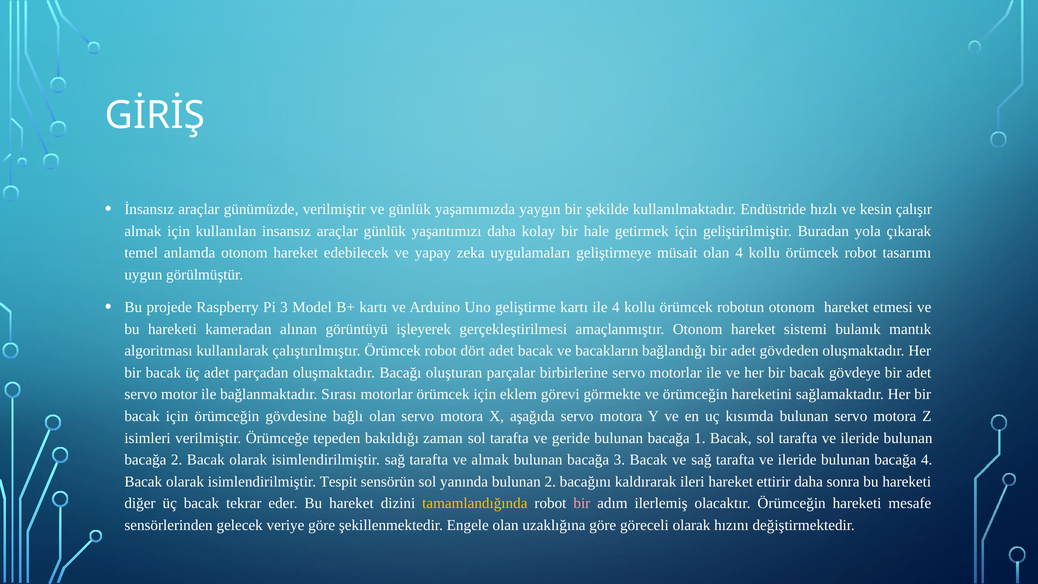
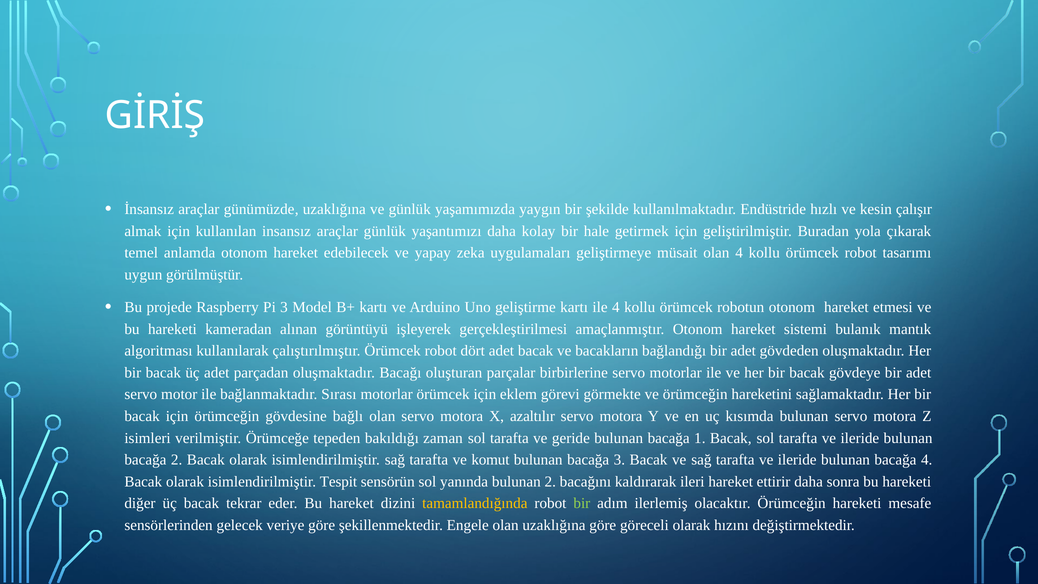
günümüzde verilmiştir: verilmiştir -> uzaklığına (334, 209)
aşağıda: aşağıda -> azaltılır (532, 416)
ve almak: almak -> komut (490, 460)
bir colour: pink -> light green (582, 503)
